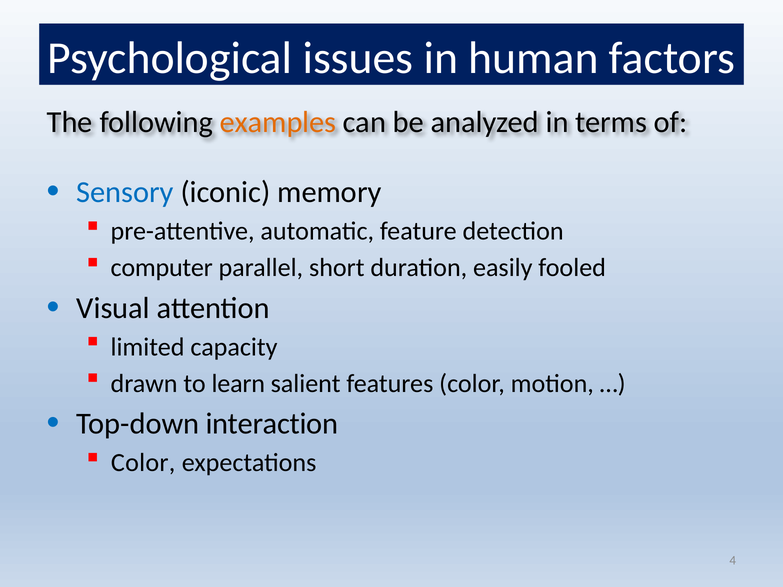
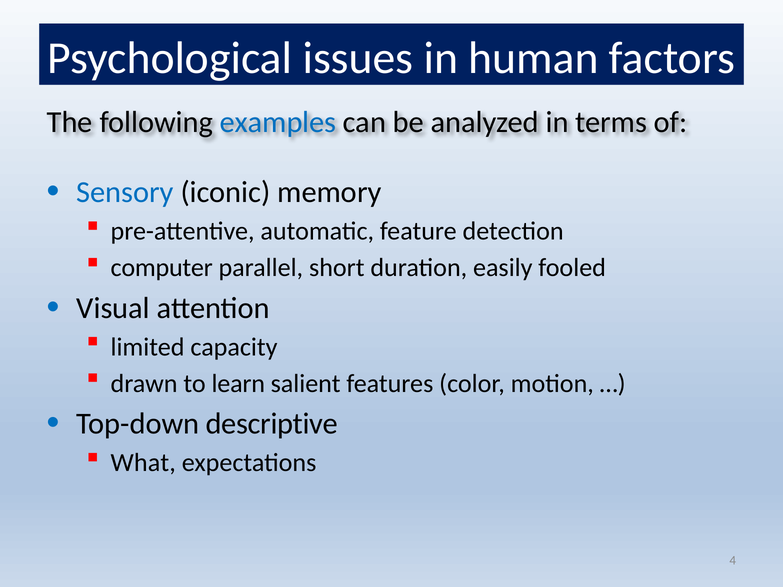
examples colour: orange -> blue (278, 122)
interaction: interaction -> descriptive (272, 424)
Color: Color -> What (143, 463)
